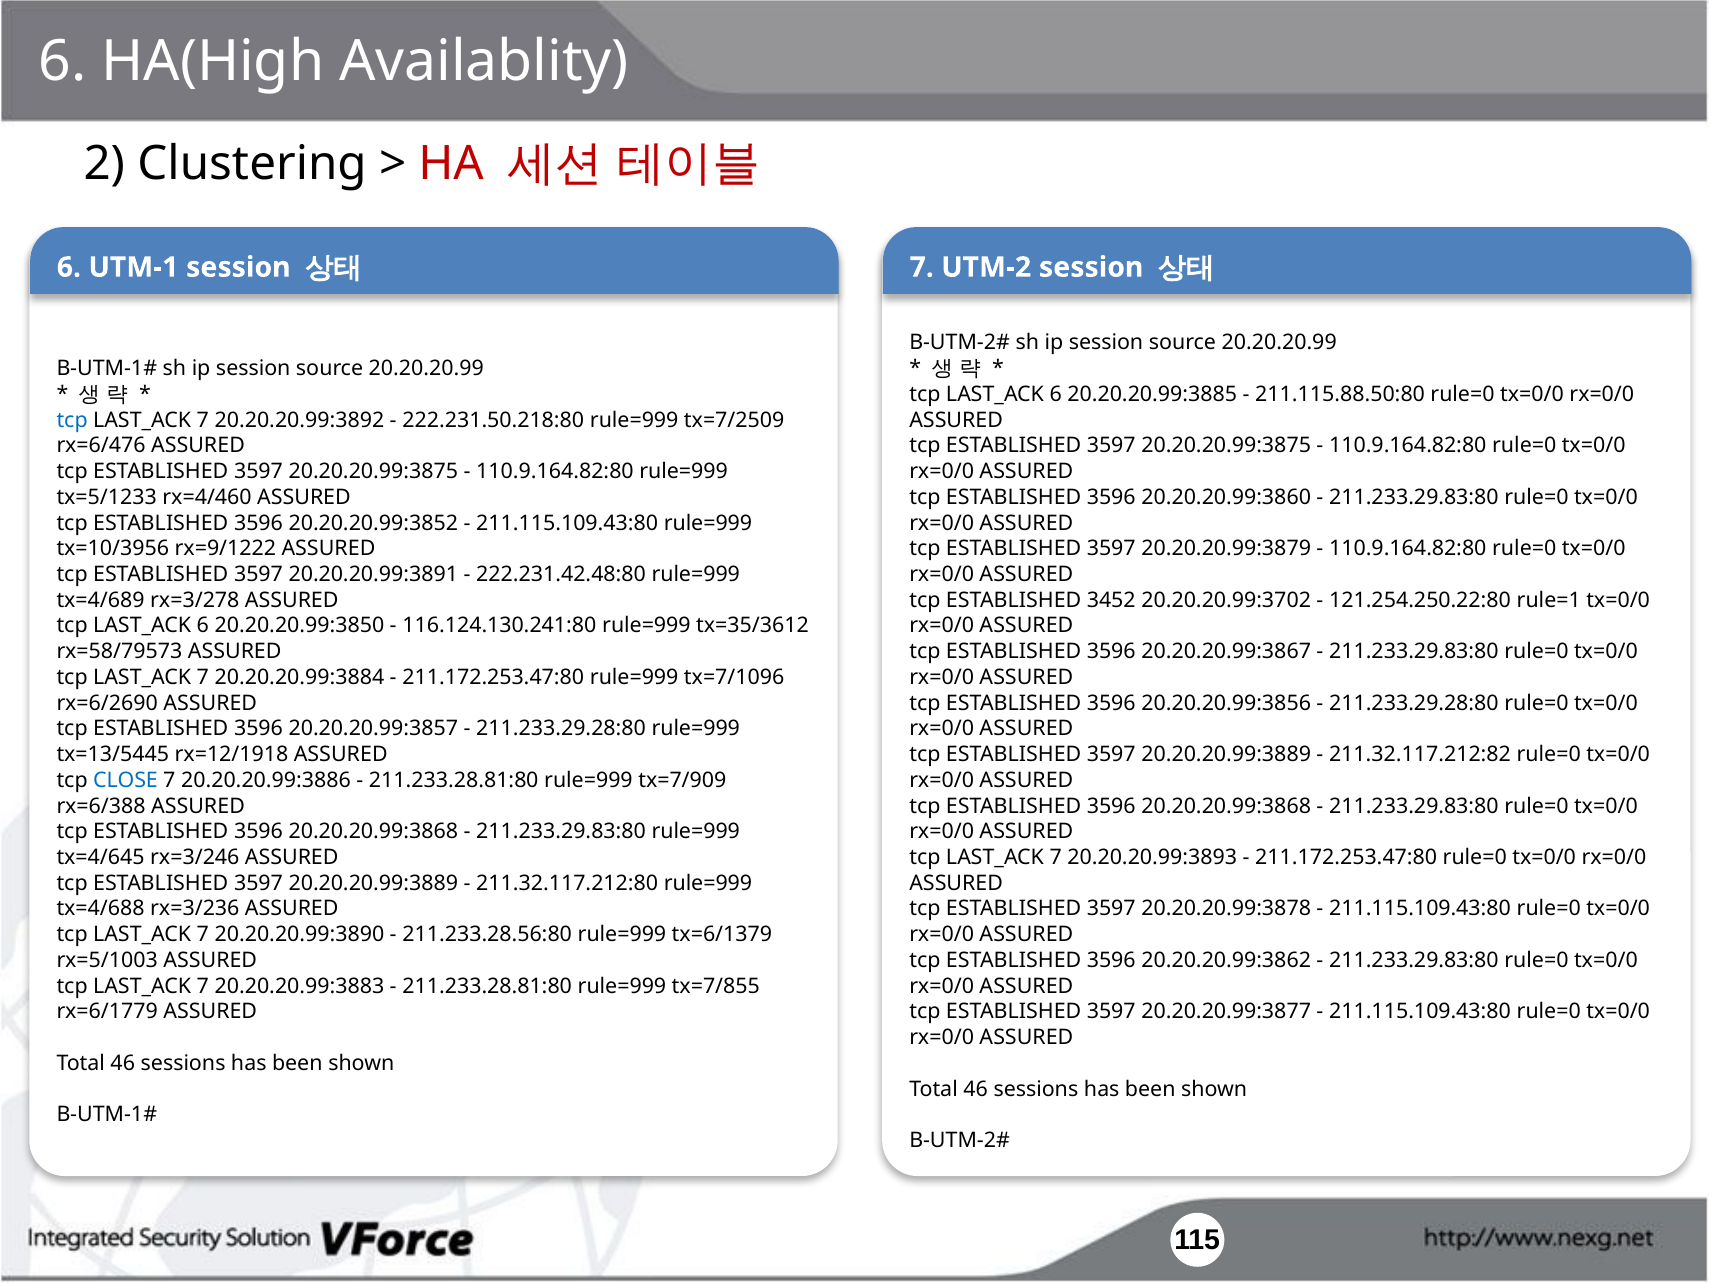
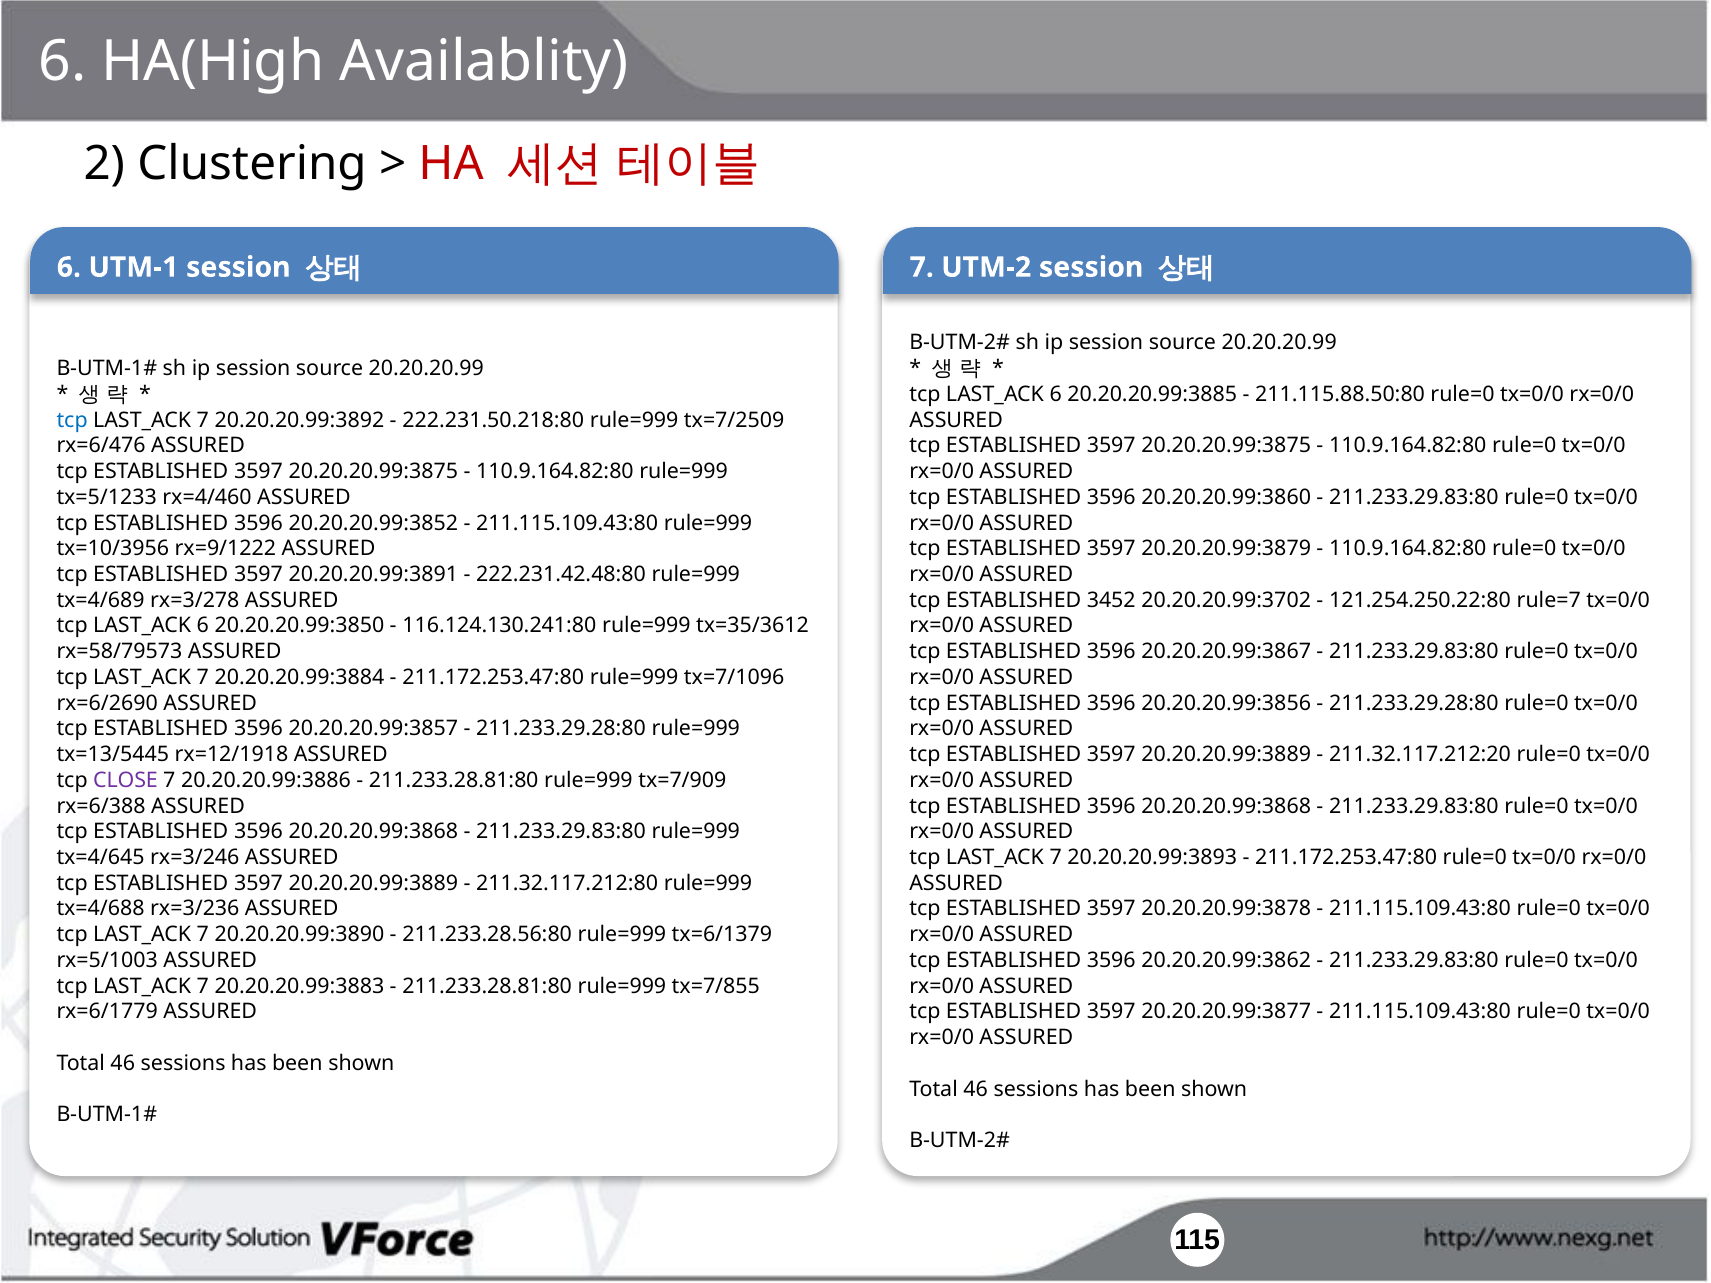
rule=1: rule=1 -> rule=7 (1549, 600)
211.32.117.212:82: 211.32.117.212:82 -> 211.32.117.212:20 (1420, 755)
CLOSE colour: blue -> purple (125, 780)
